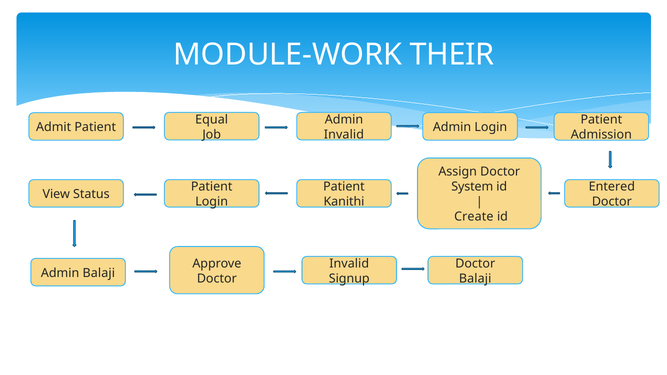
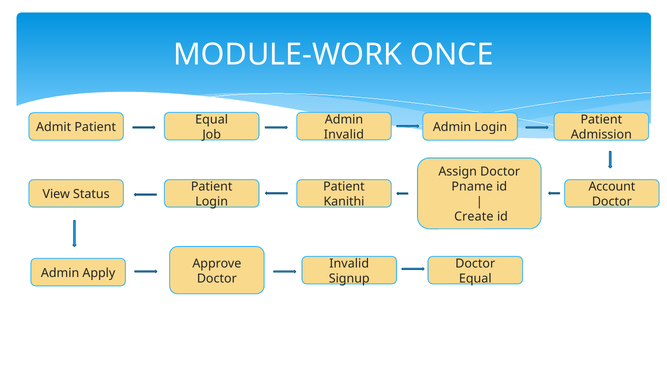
THEIR: THEIR -> ONCE (452, 55)
System: System -> Pname (472, 187)
Entered: Entered -> Account (612, 187)
Admin Balaji: Balaji -> Apply (99, 273)
Balaji: Balaji -> Equal (475, 279)
